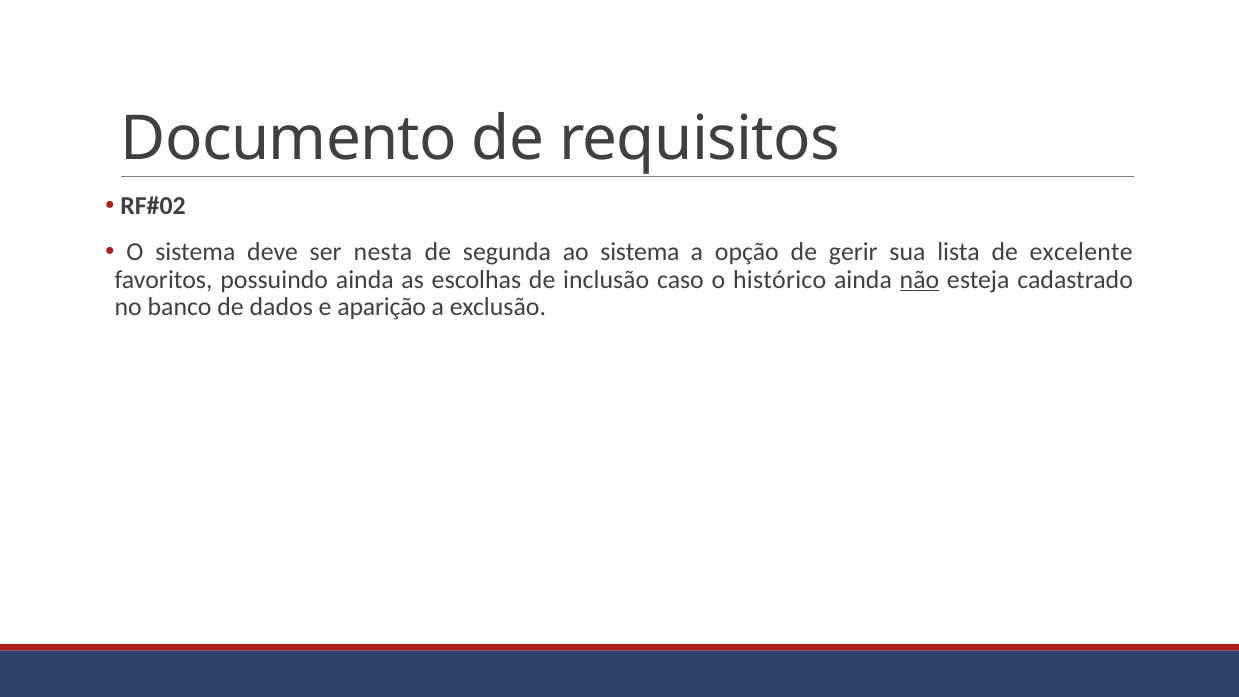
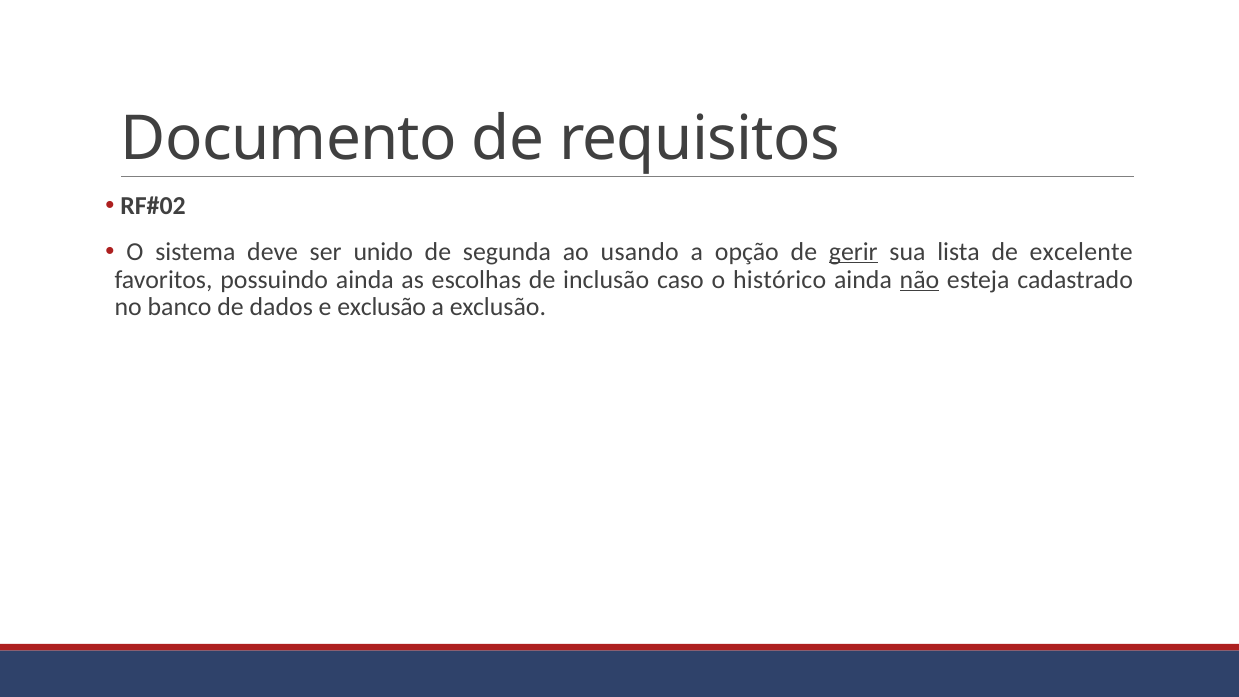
nesta: nesta -> unido (383, 252)
ao sistema: sistema -> usando (640, 252)
gerir underline: none -> present (853, 252)
e aparição: aparição -> exclusão (382, 307)
